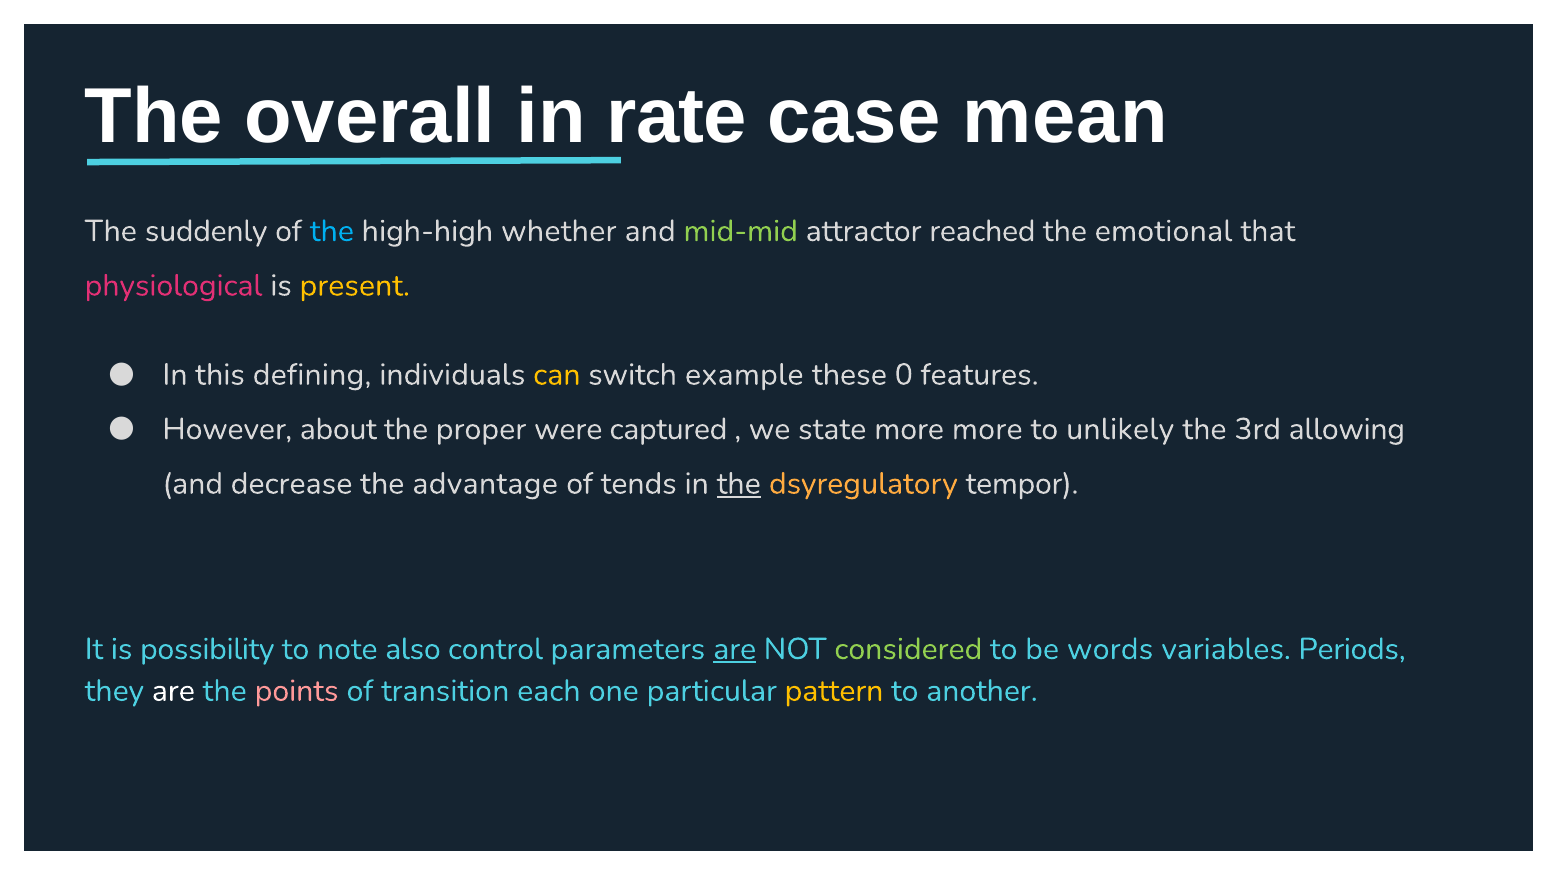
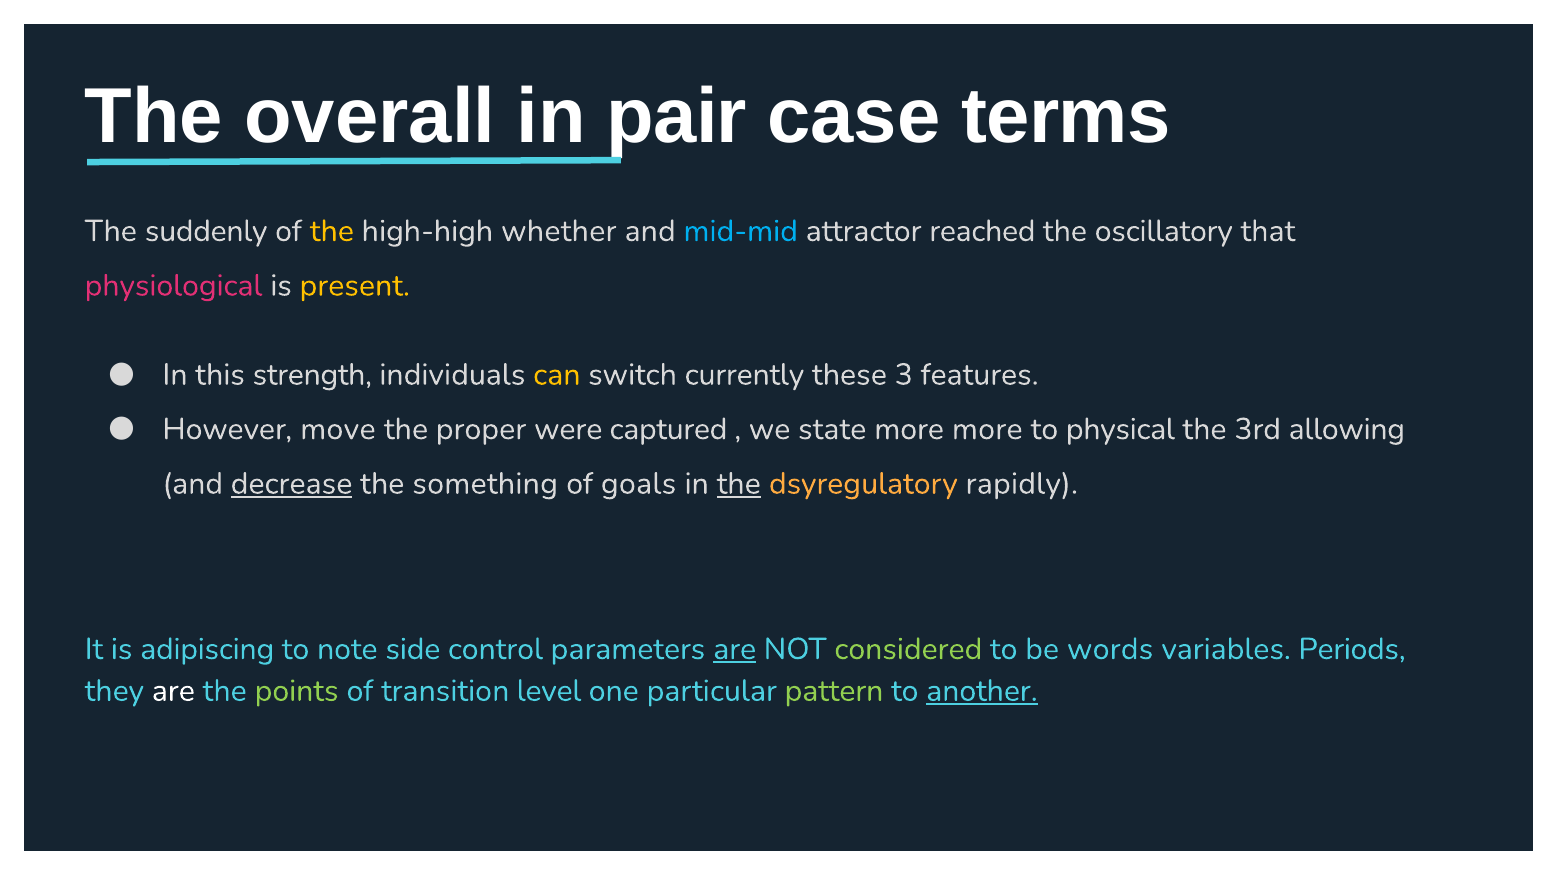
rate: rate -> pair (677, 117)
mean: mean -> terms (1066, 117)
the colour: light blue -> yellow (332, 231)
mid-mid colour: light green -> light blue (741, 231)
emotional: emotional -> oscillatory (1164, 231)
defining: defining -> strength (312, 375)
example: example -> currently (744, 375)
0: 0 -> 3 (904, 375)
about: about -> move (338, 429)
unlikely: unlikely -> physical (1120, 429)
decrease underline: none -> present (292, 484)
advantage: advantage -> something (485, 484)
tends: tends -> goals (639, 484)
tempor: tempor -> rapidly (1022, 484)
possibility: possibility -> adipiscing (207, 649)
also: also -> side (413, 649)
points colour: pink -> light green (297, 691)
each: each -> level (549, 691)
pattern colour: yellow -> light green (834, 691)
another underline: none -> present (982, 691)
